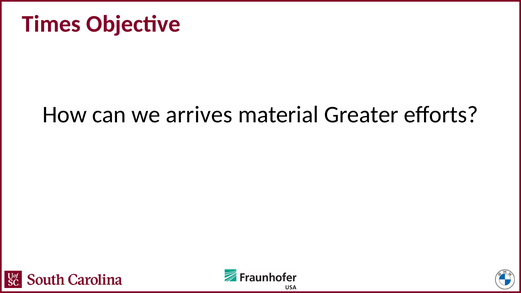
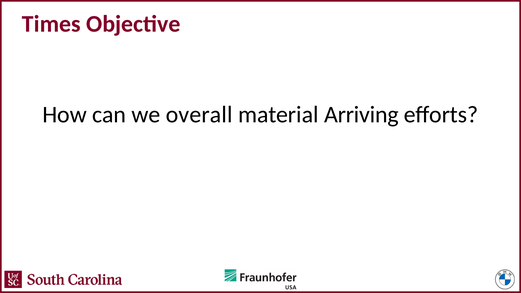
arrives: arrives -> overall (199, 115)
Greater: Greater -> Arriving (361, 115)
